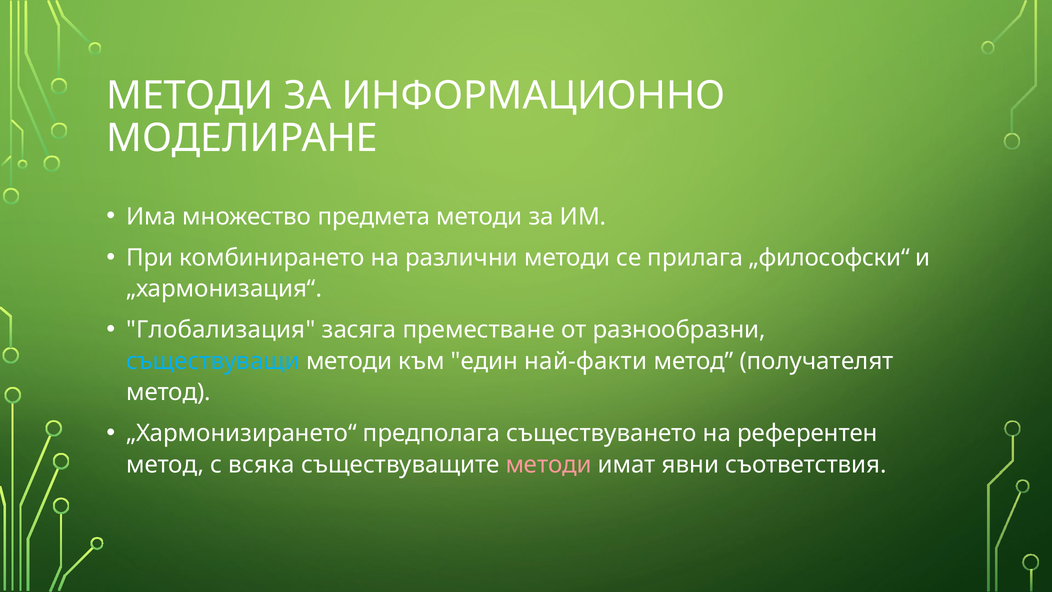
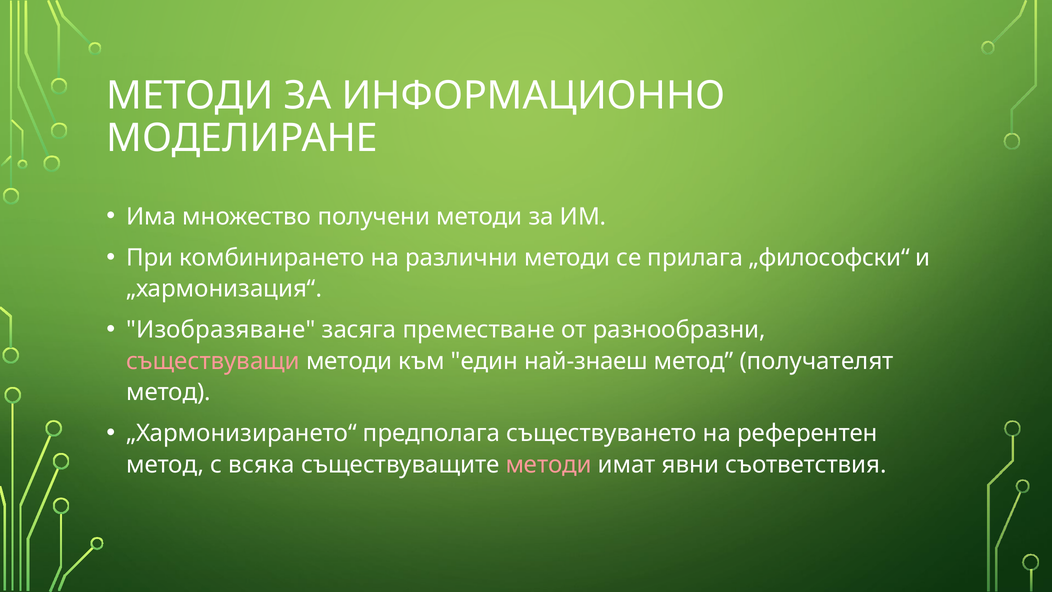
предмета: предмета -> получени (374, 217)
Глобализация: Глобализация -> Изобразяване (221, 330)
съществуващи colour: light blue -> pink (213, 361)
най-факти: най-факти -> най-знаеш (586, 361)
